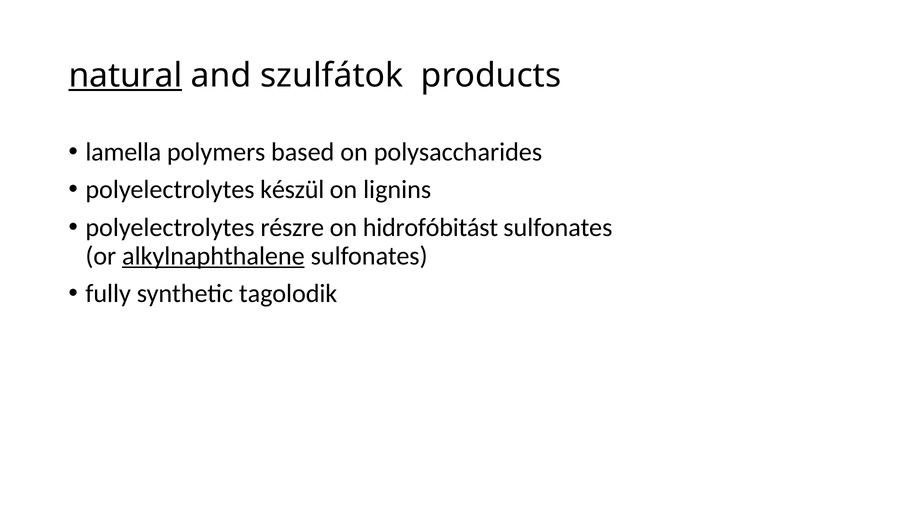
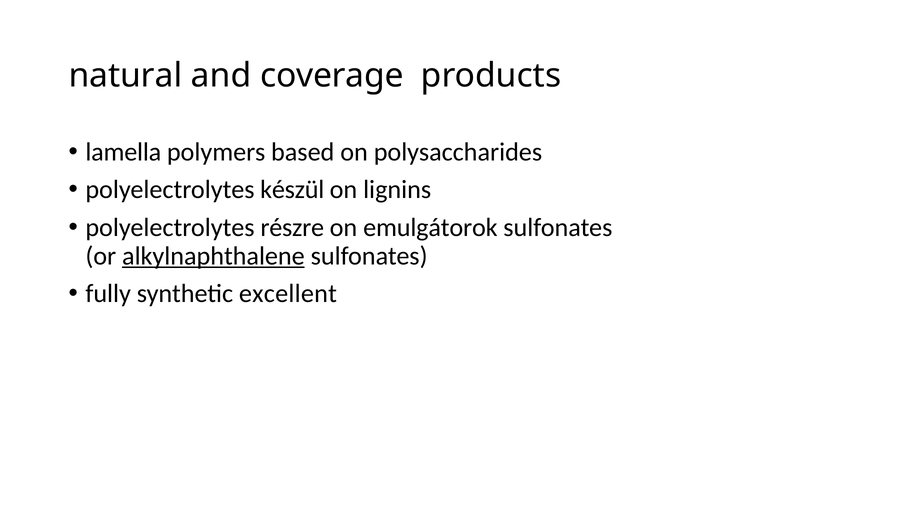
natural underline: present -> none (125, 76)
szulfátok: szulfátok -> coverage (332, 76)
hidrofóbitást: hidrofóbitást -> emulgátorok (430, 227)
tagolodik: tagolodik -> excellent (288, 293)
